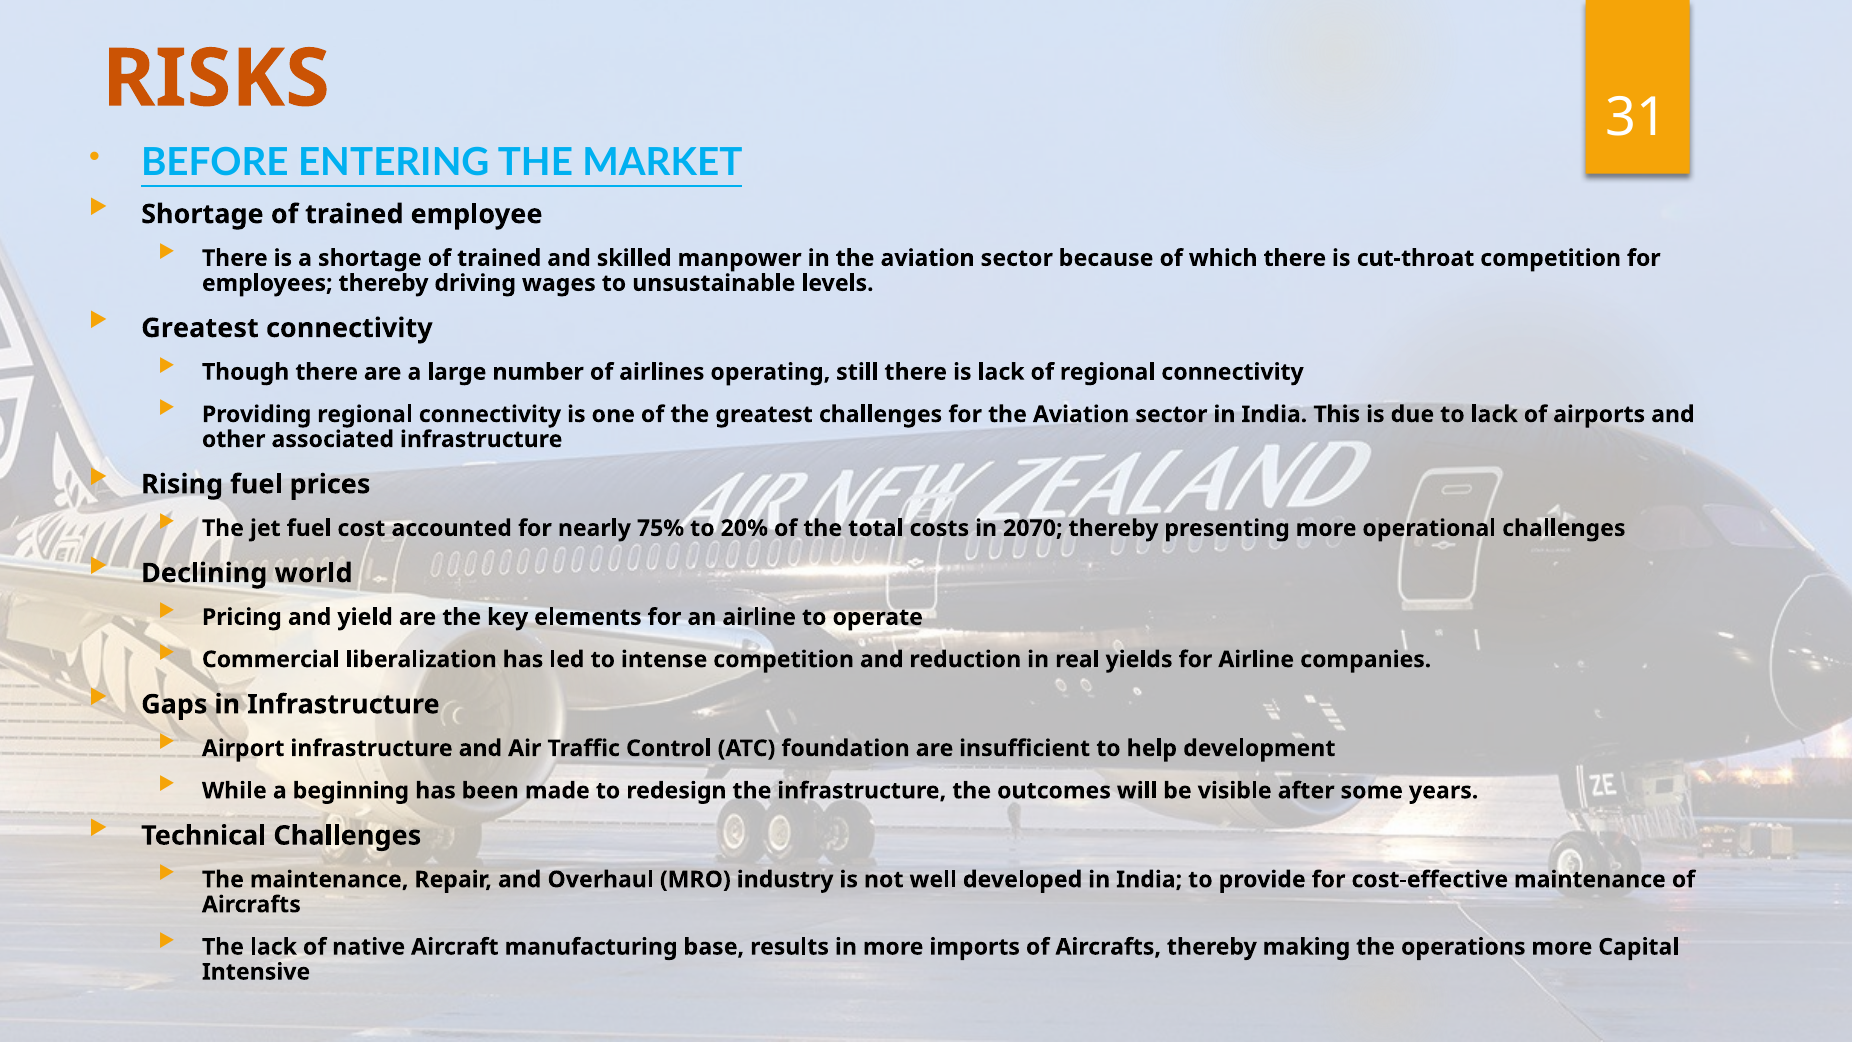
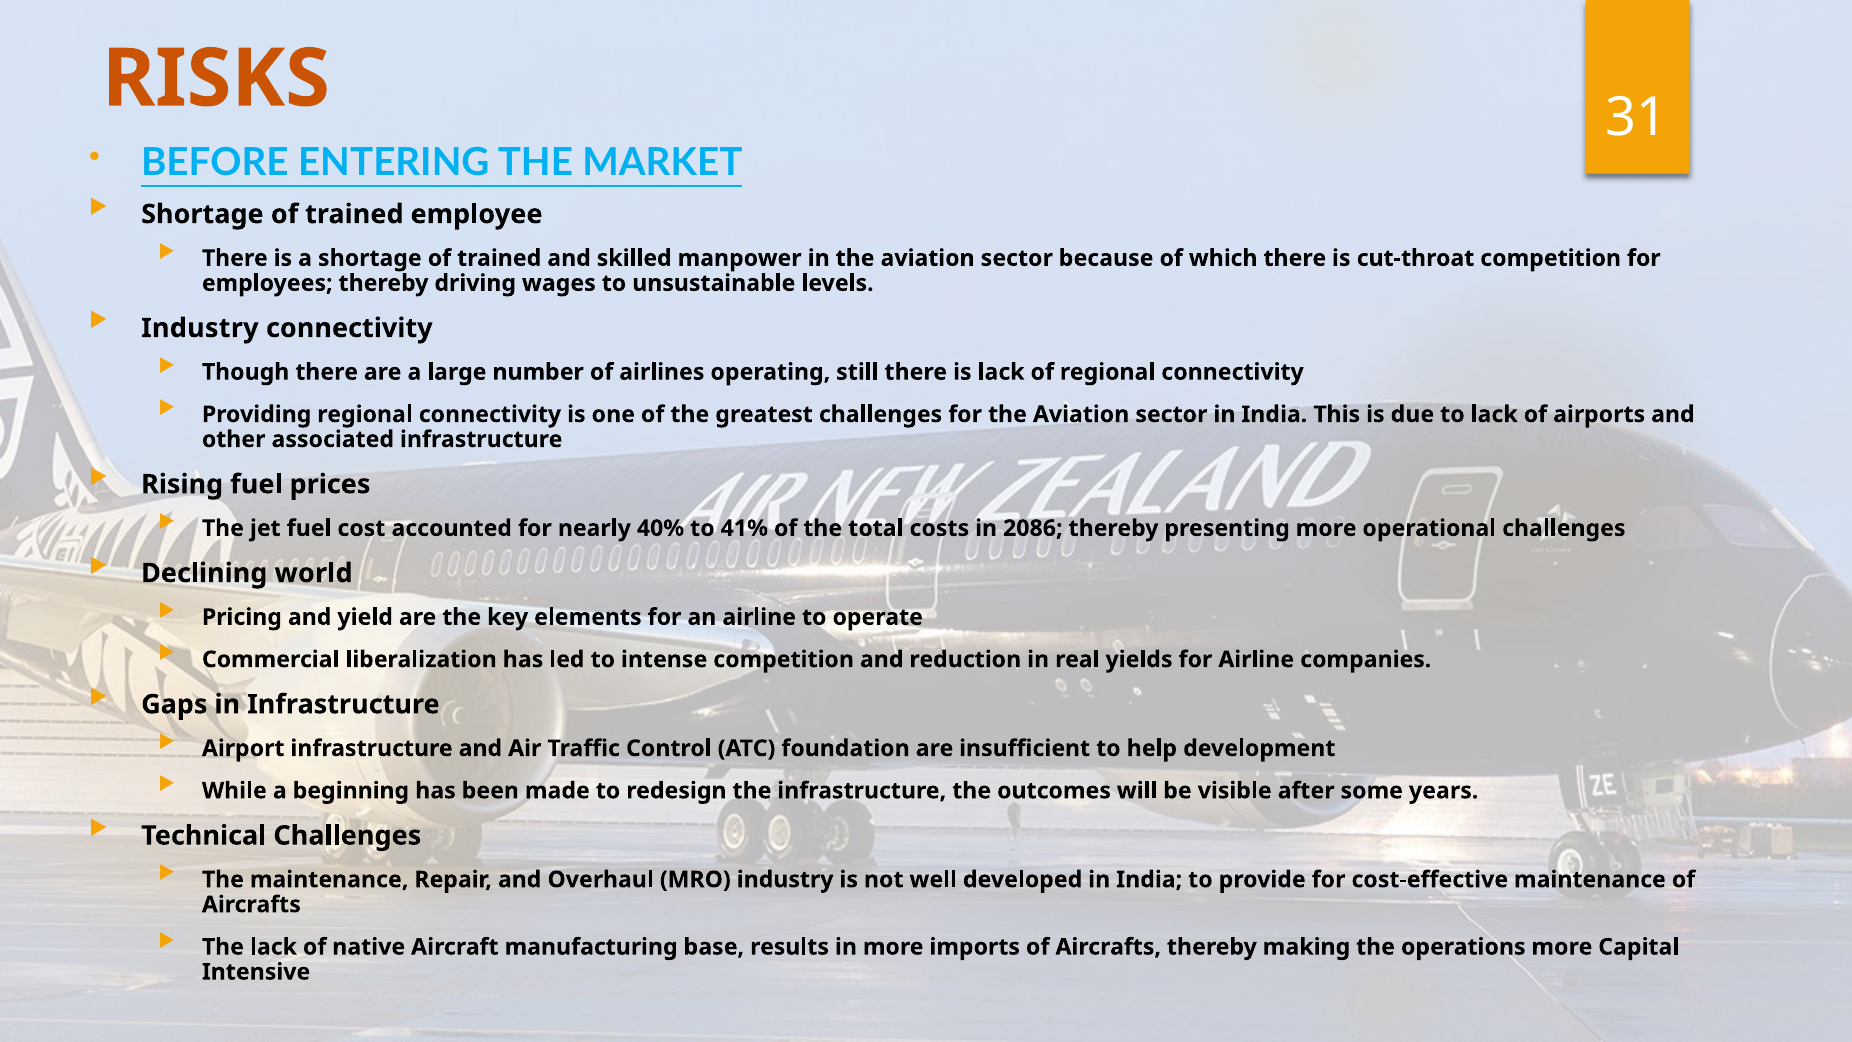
Greatest: Greatest -> Industry (200, 328)
75%: 75% -> 40% (661, 528)
20%: 20% -> 41% (744, 528)
2070: 2070 -> 2086 (1033, 528)
